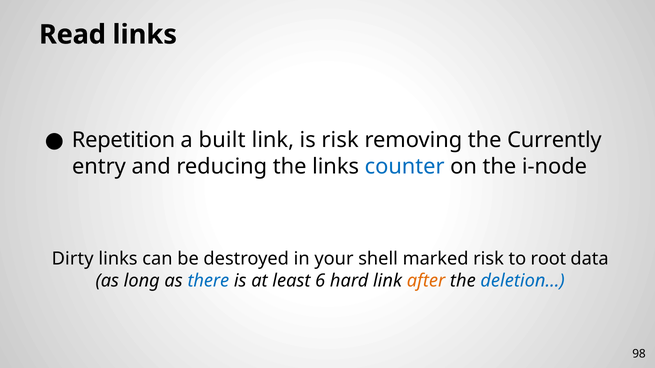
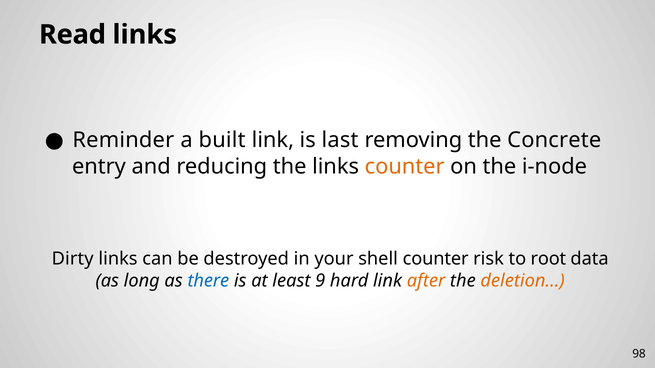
Repetition: Repetition -> Reminder (123, 140)
is risk: risk -> last (340, 140)
Currently: Currently -> Concrete (554, 140)
counter colour: blue -> orange (405, 167)
shell marked: marked -> counter (436, 259)
6: 6 -> 9 (320, 281)
deletion… colour: blue -> orange (523, 281)
